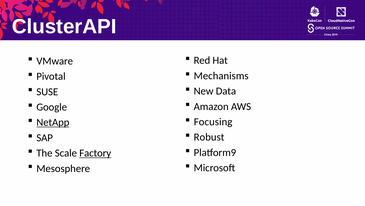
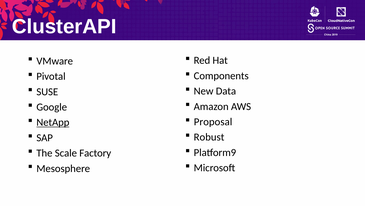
Mechanisms: Mechanisms -> Components (221, 76)
Focusing: Focusing -> Proposal (213, 121)
Factory underline: present -> none (95, 153)
